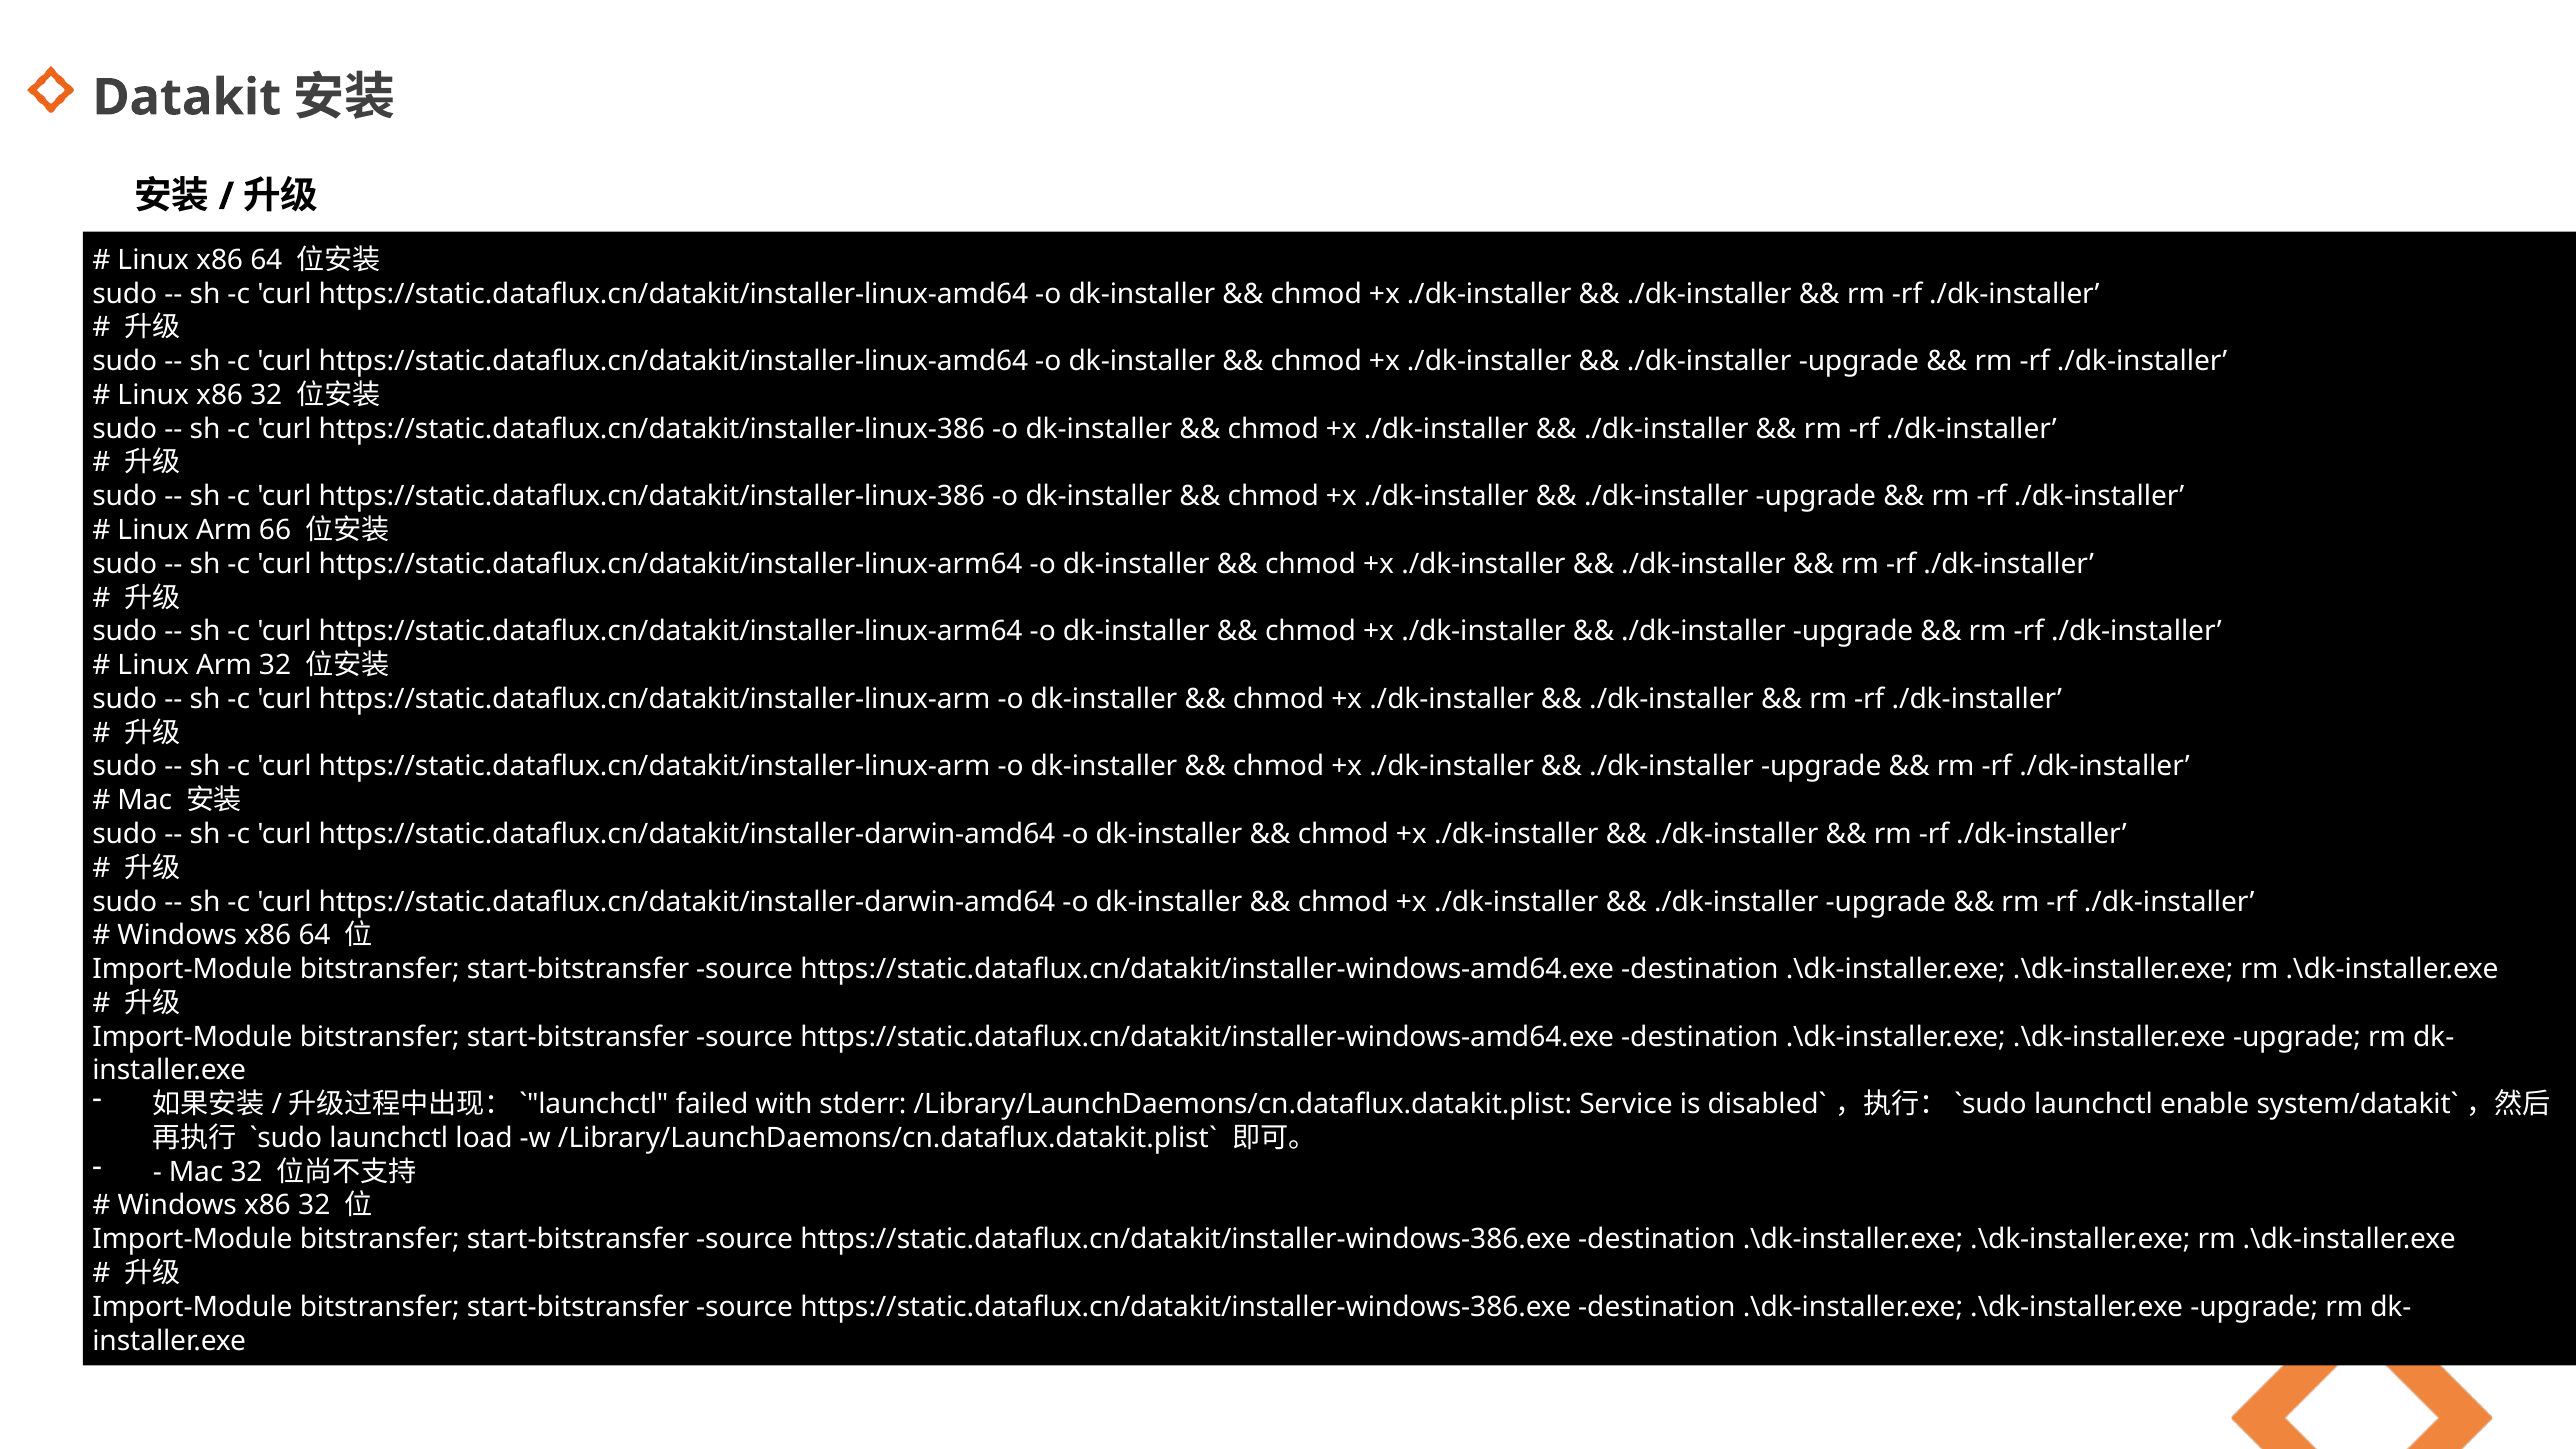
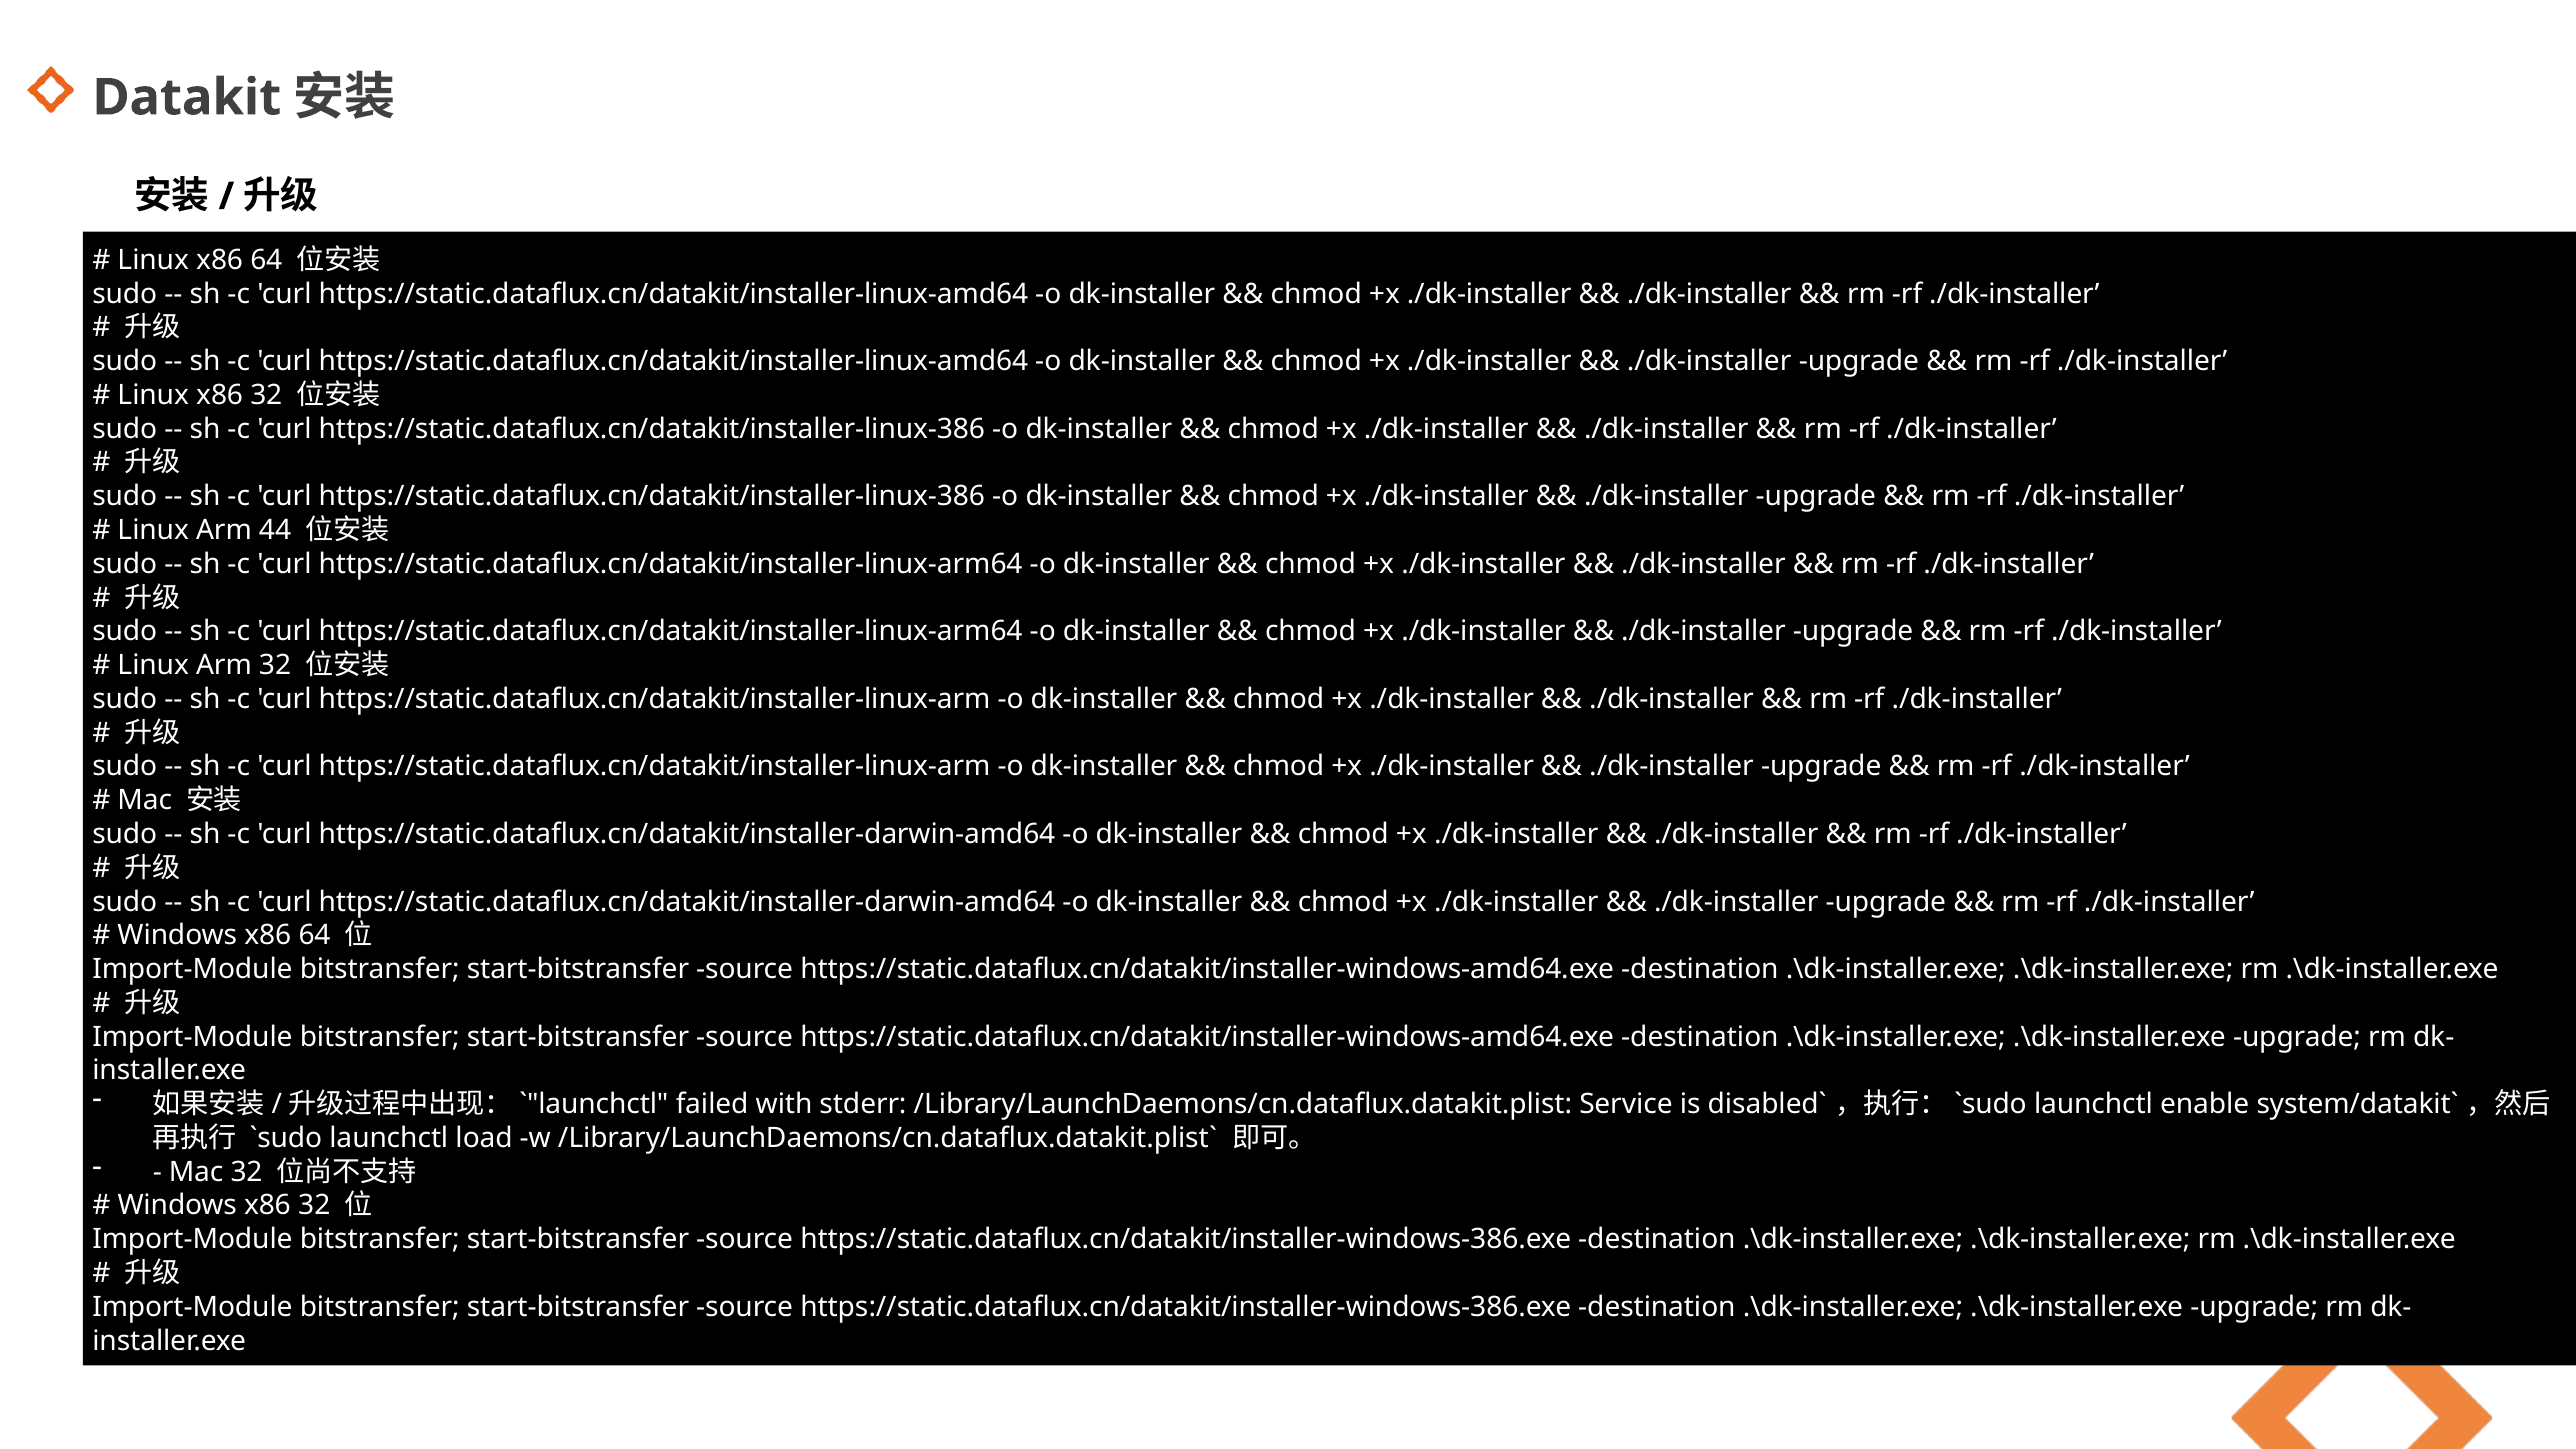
66: 66 -> 44 (275, 530)
